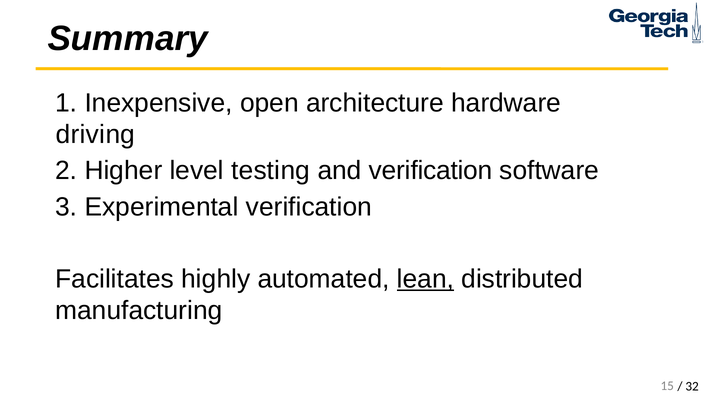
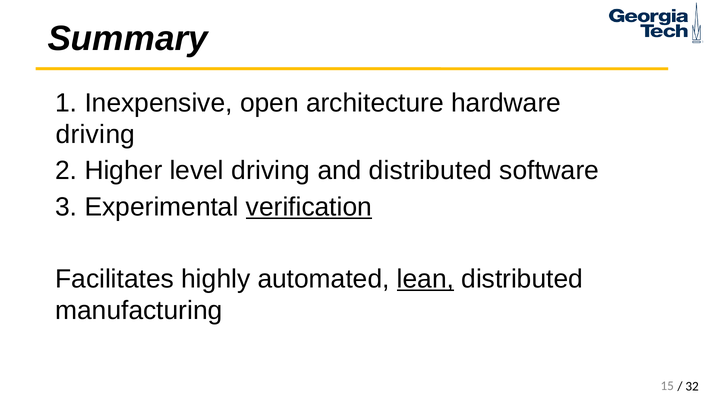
level testing: testing -> driving (271, 171)
and verification: verification -> distributed (430, 171)
verification underline: none -> present (309, 207)
